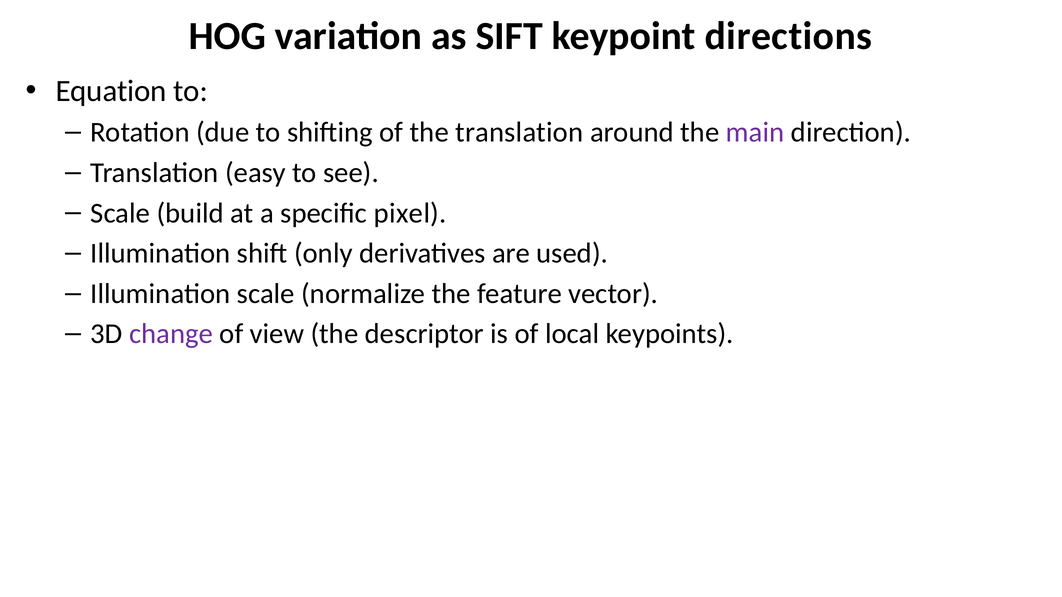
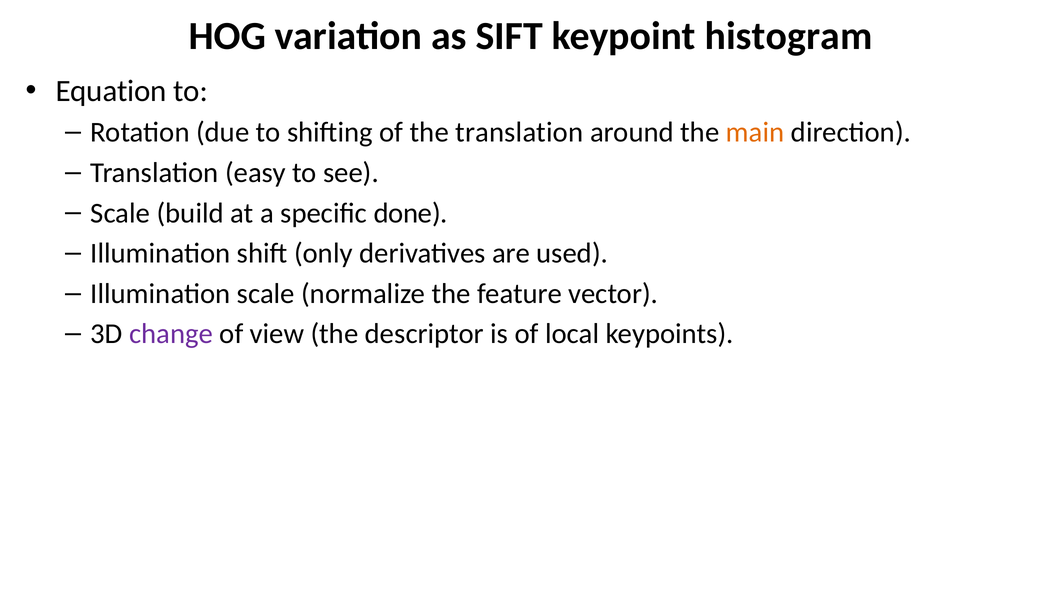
directions: directions -> histogram (789, 36)
main colour: purple -> orange (755, 133)
pixel: pixel -> done (411, 213)
